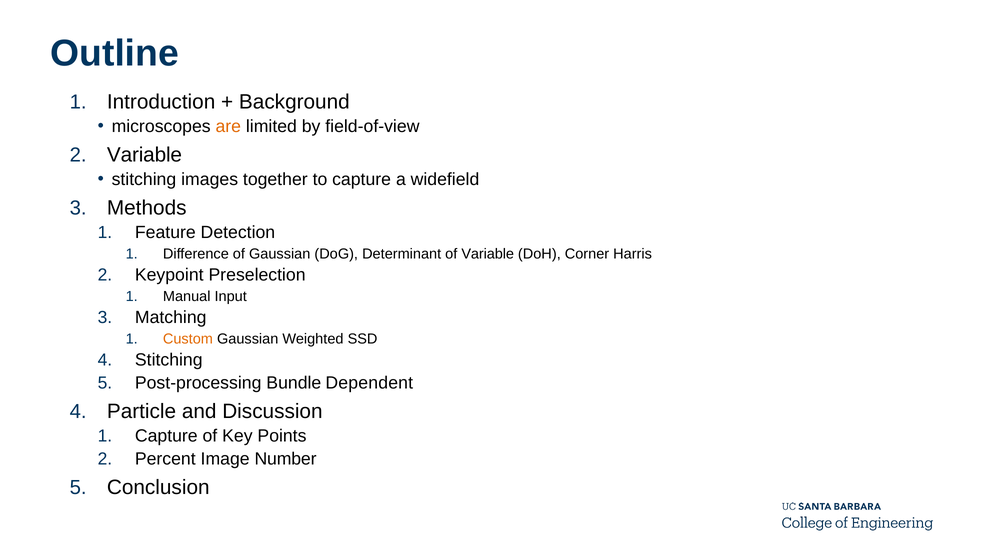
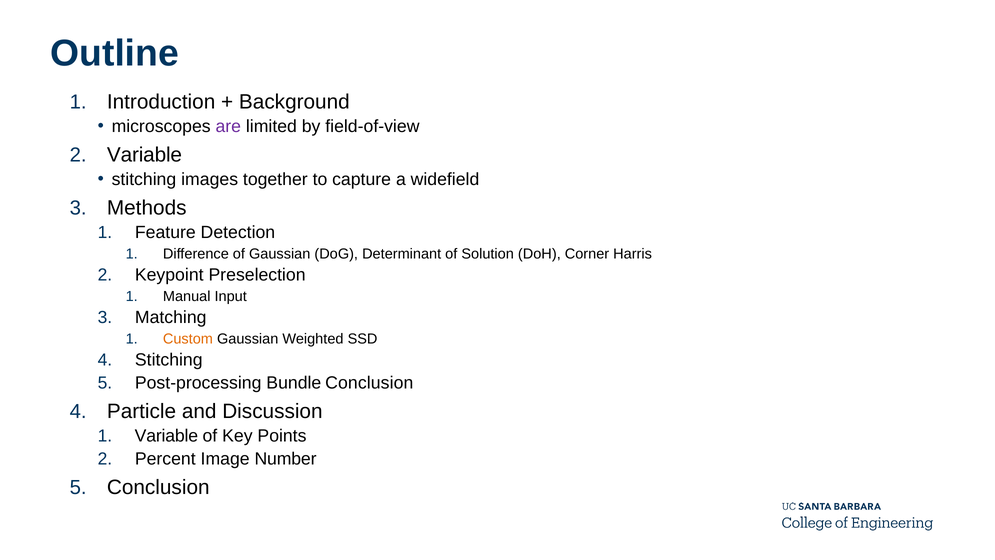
are colour: orange -> purple (228, 126)
of Variable: Variable -> Solution (488, 254)
Bundle Dependent: Dependent -> Conclusion (369, 383)
Capture: Capture -> Variable (166, 436)
